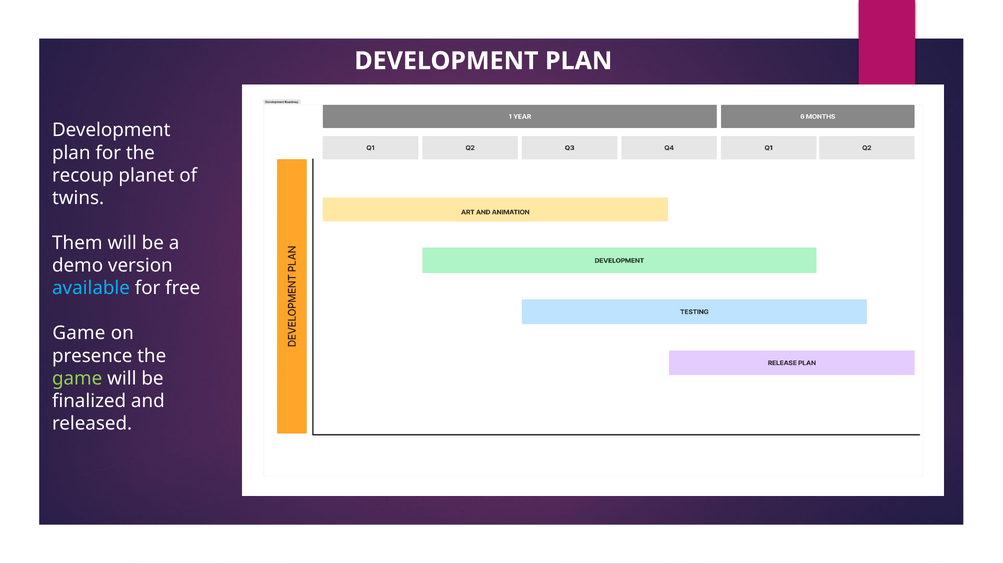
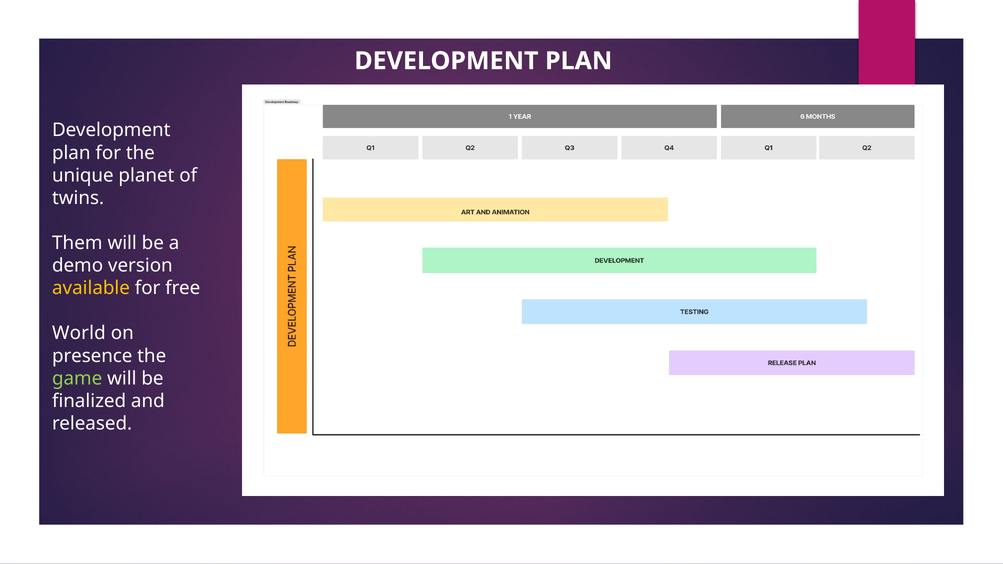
recoup: recoup -> unique (83, 175)
available colour: light blue -> yellow (91, 288)
Game: Game -> World (79, 333)
